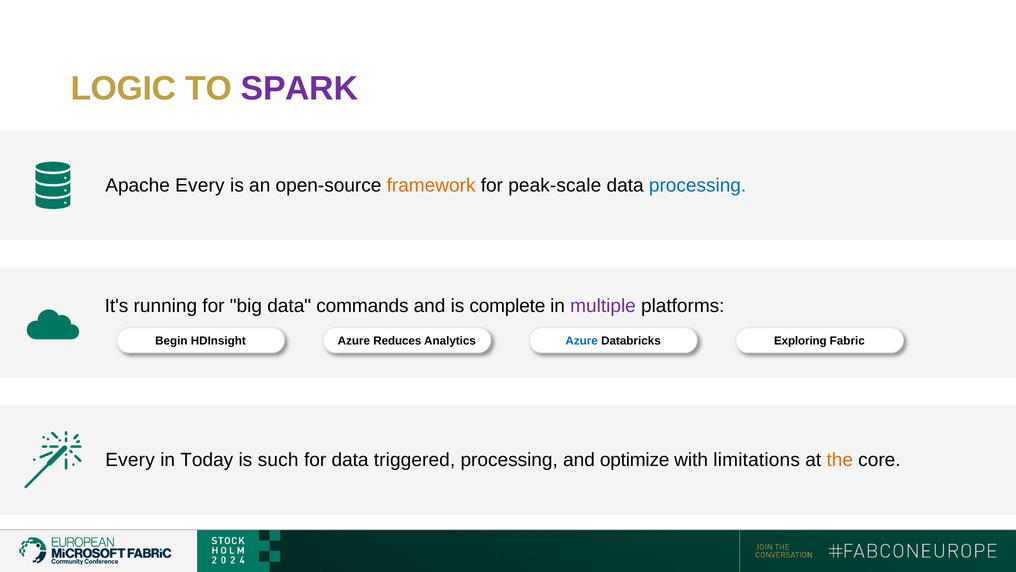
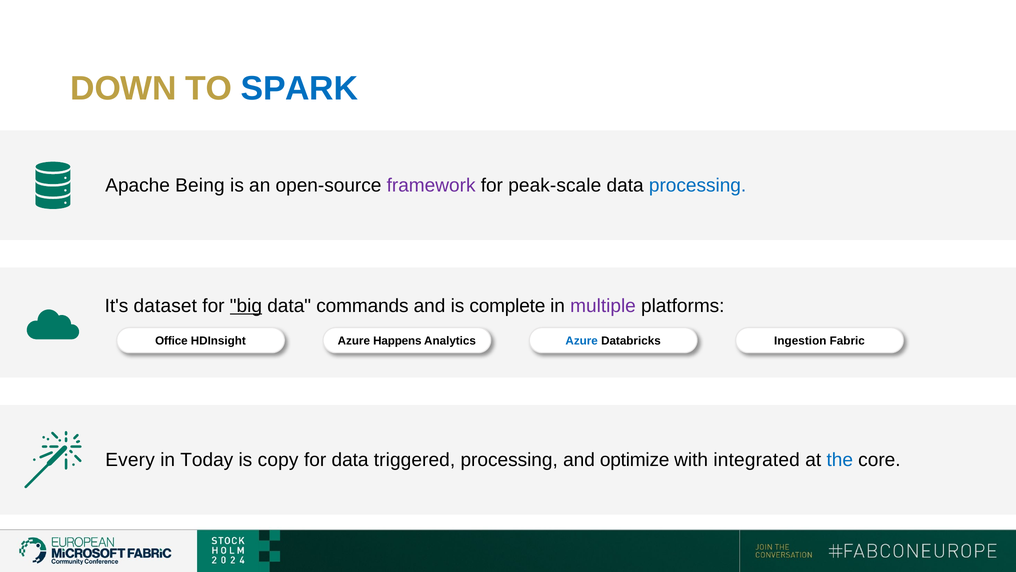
LOGIC: LOGIC -> DOWN (123, 88)
SPARK colour: purple -> blue (299, 88)
Apache Every: Every -> Being (200, 185)
framework colour: orange -> purple (431, 185)
running: running -> dataset (165, 306)
big underline: none -> present (246, 306)
Begin: Begin -> Office (171, 341)
Reduces: Reduces -> Happens (397, 341)
Exploring: Exploring -> Ingestion (800, 341)
such: such -> copy (278, 459)
limitations: limitations -> integrated (757, 459)
the colour: orange -> blue (840, 459)
